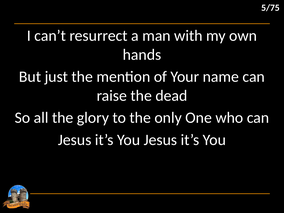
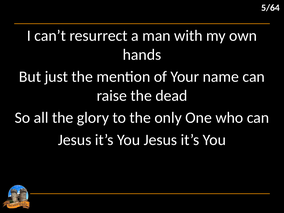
5/75: 5/75 -> 5/64 (270, 8)
